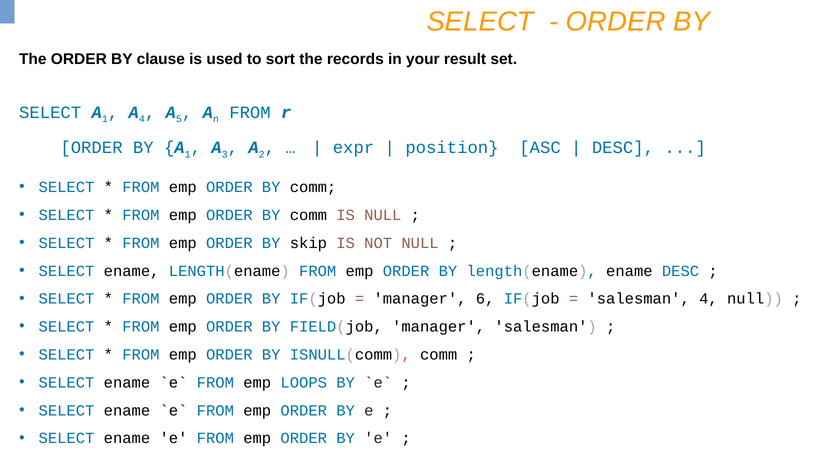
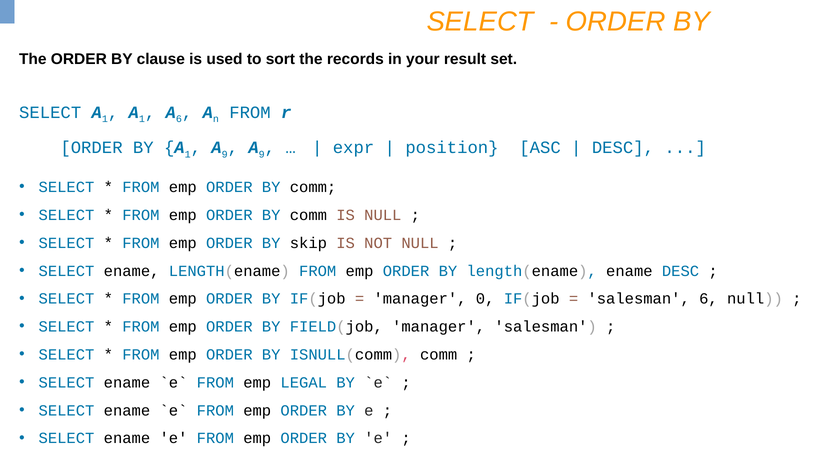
4: 4 -> 1 (142, 119)
5: 5 -> 6 (179, 119)
3: 3 -> 9 (225, 154)
2: 2 -> 9 (262, 154)
6: 6 -> 0 (485, 299)
salesman 4: 4 -> 6 (708, 299)
LOOPS: LOOPS -> LEGAL (304, 383)
